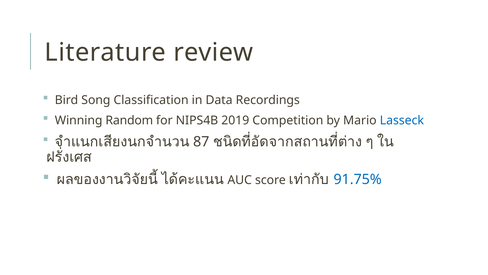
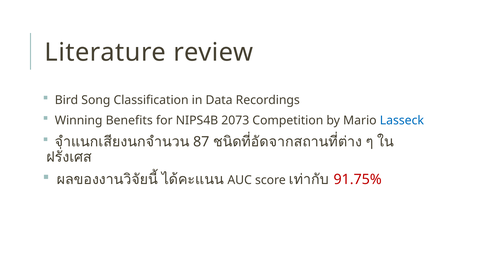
Random: Random -> Benefits (129, 120)
2019: 2019 -> 2073 (235, 120)
91.75% colour: blue -> red (358, 179)
